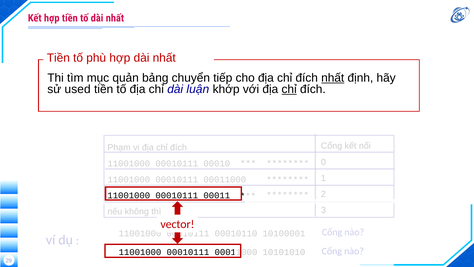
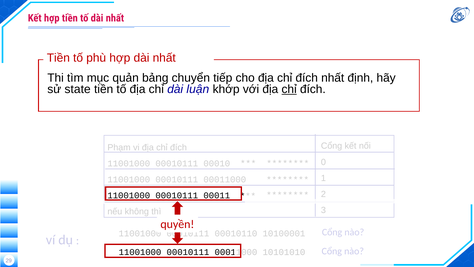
nhất underline: present -> none (333, 78)
used: used -> state (78, 89)
vector: vector -> quyền (177, 224)
